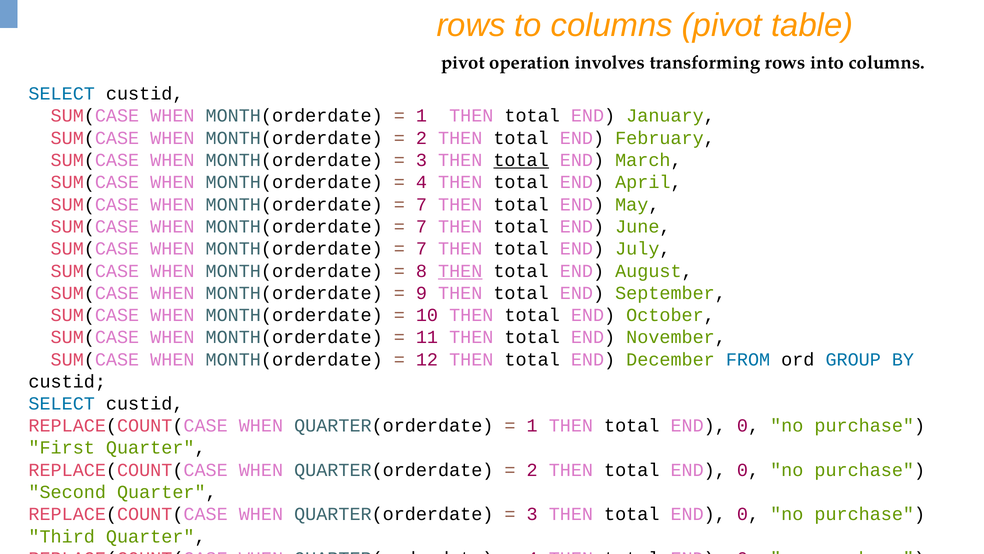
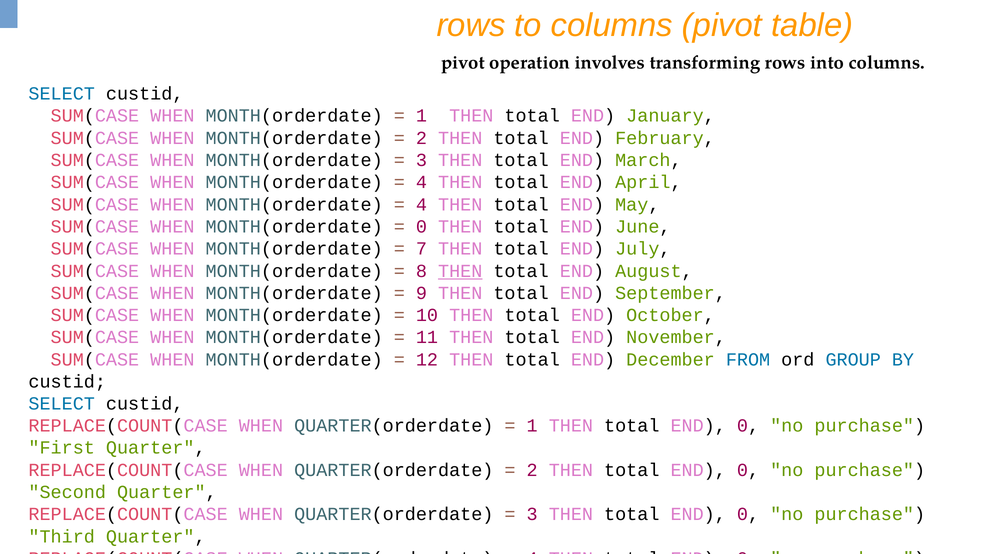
total underline: present -> none (521, 160)
7: 7 -> 4 (421, 204)
7: 7 -> 0 (421, 226)
